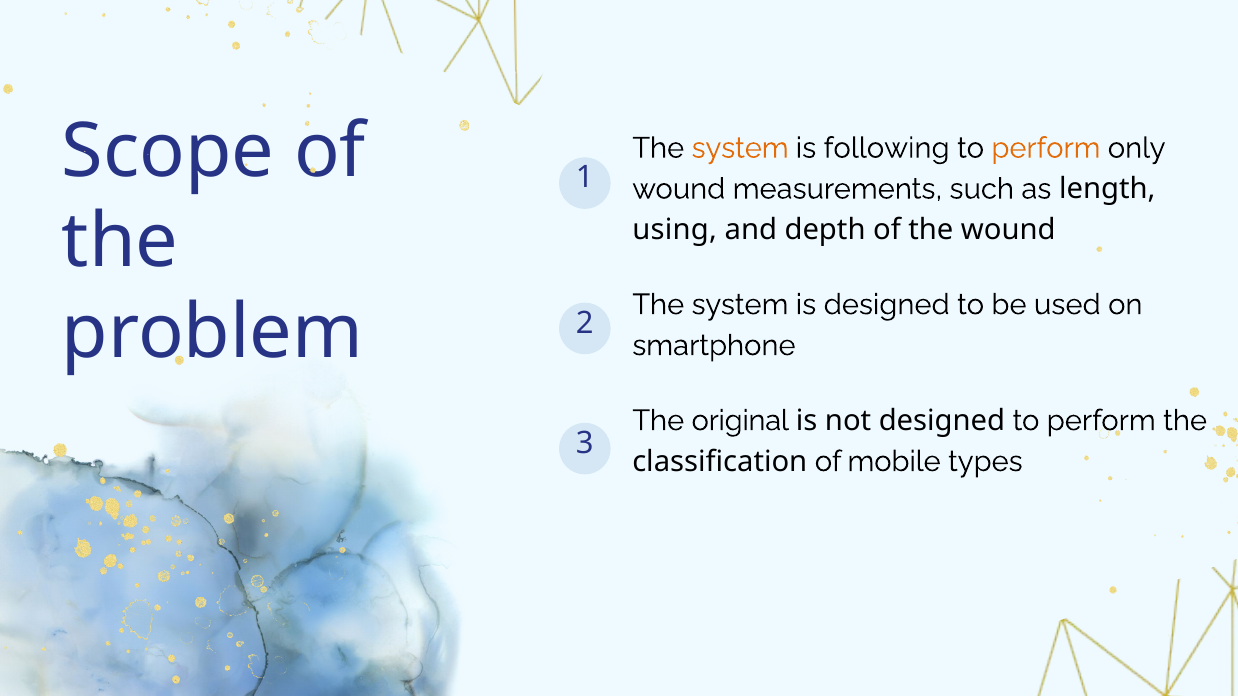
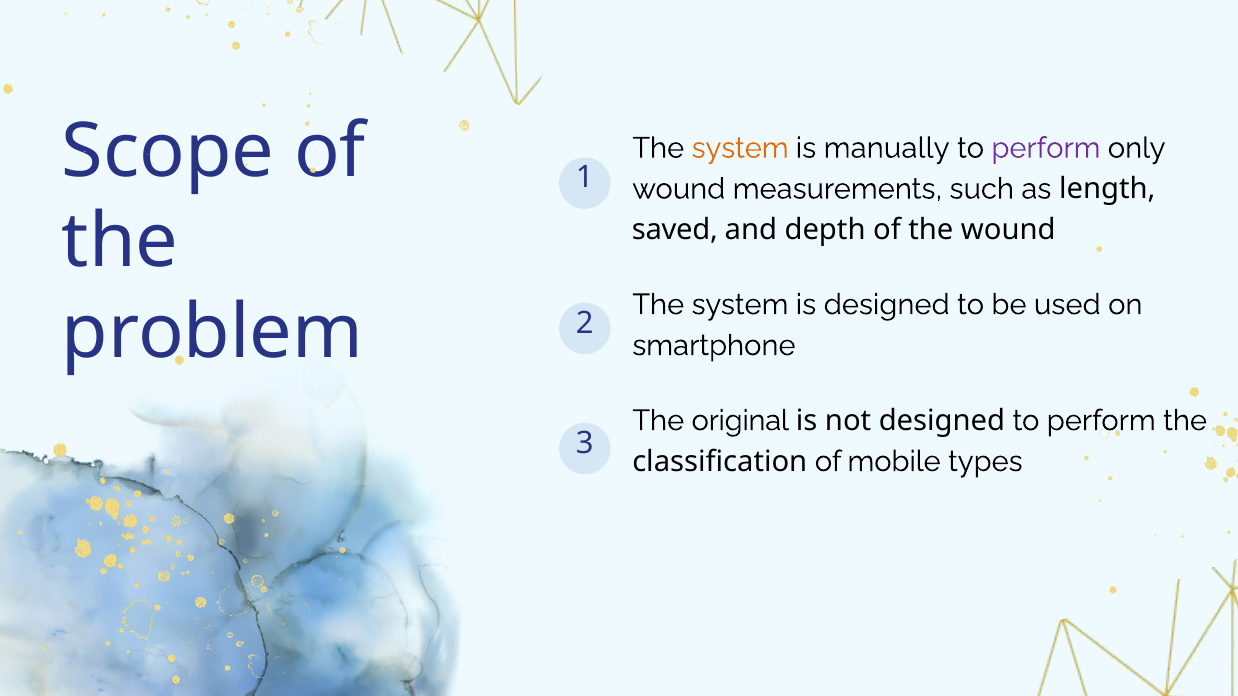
following: following -> manually (887, 148)
perform colour: orange -> purple (1046, 148)
using: using -> saved (675, 230)
